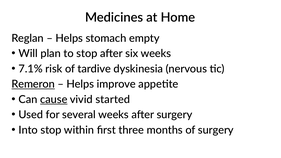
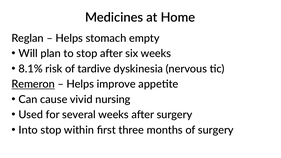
7.1%: 7.1% -> 8.1% (31, 69)
cause underline: present -> none (54, 99)
started: started -> nursing (113, 99)
